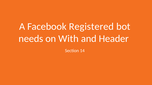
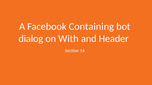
Registered: Registered -> Containing (91, 27)
needs: needs -> dialog (31, 39)
